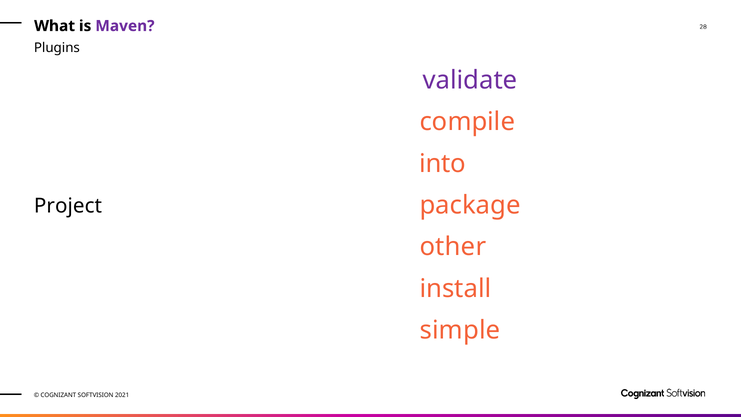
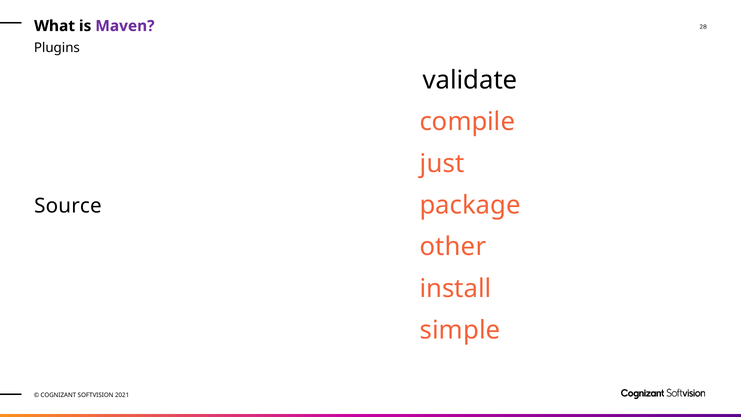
validate colour: purple -> black (470, 80)
into: into -> just (442, 164)
Project: Project -> Source (68, 206)
